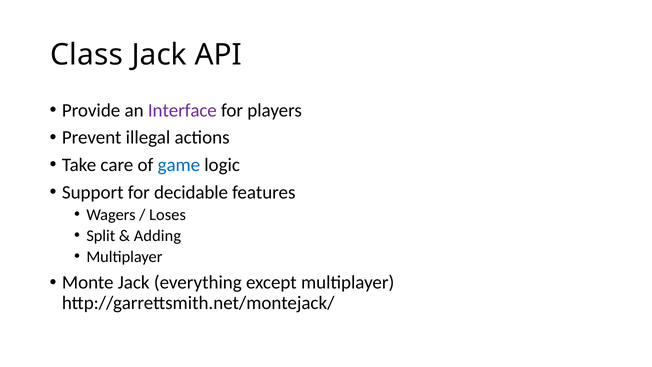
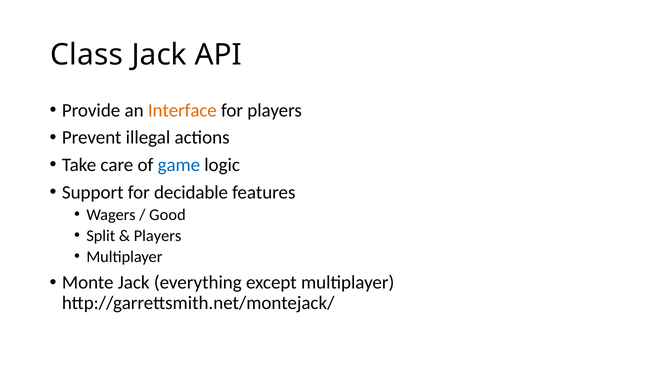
Interface colour: purple -> orange (182, 110)
Loses: Loses -> Good (167, 215)
Adding: Adding -> Players (158, 236)
